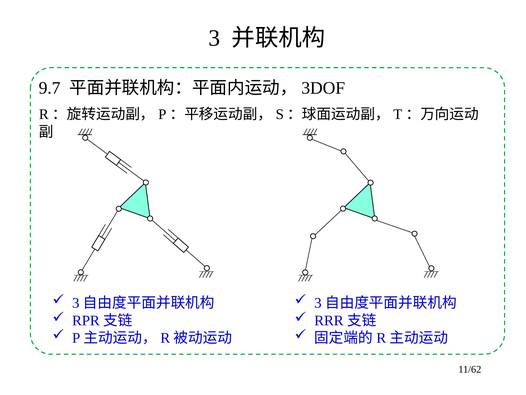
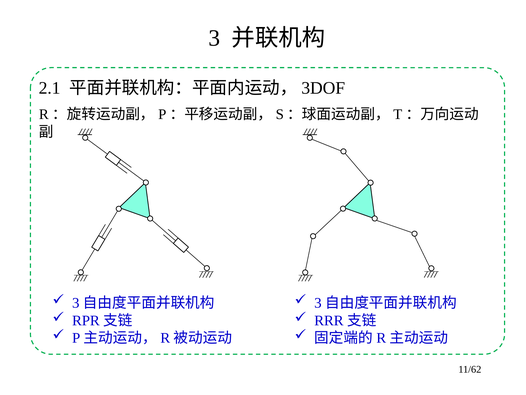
9.7: 9.7 -> 2.1 (50, 88)
